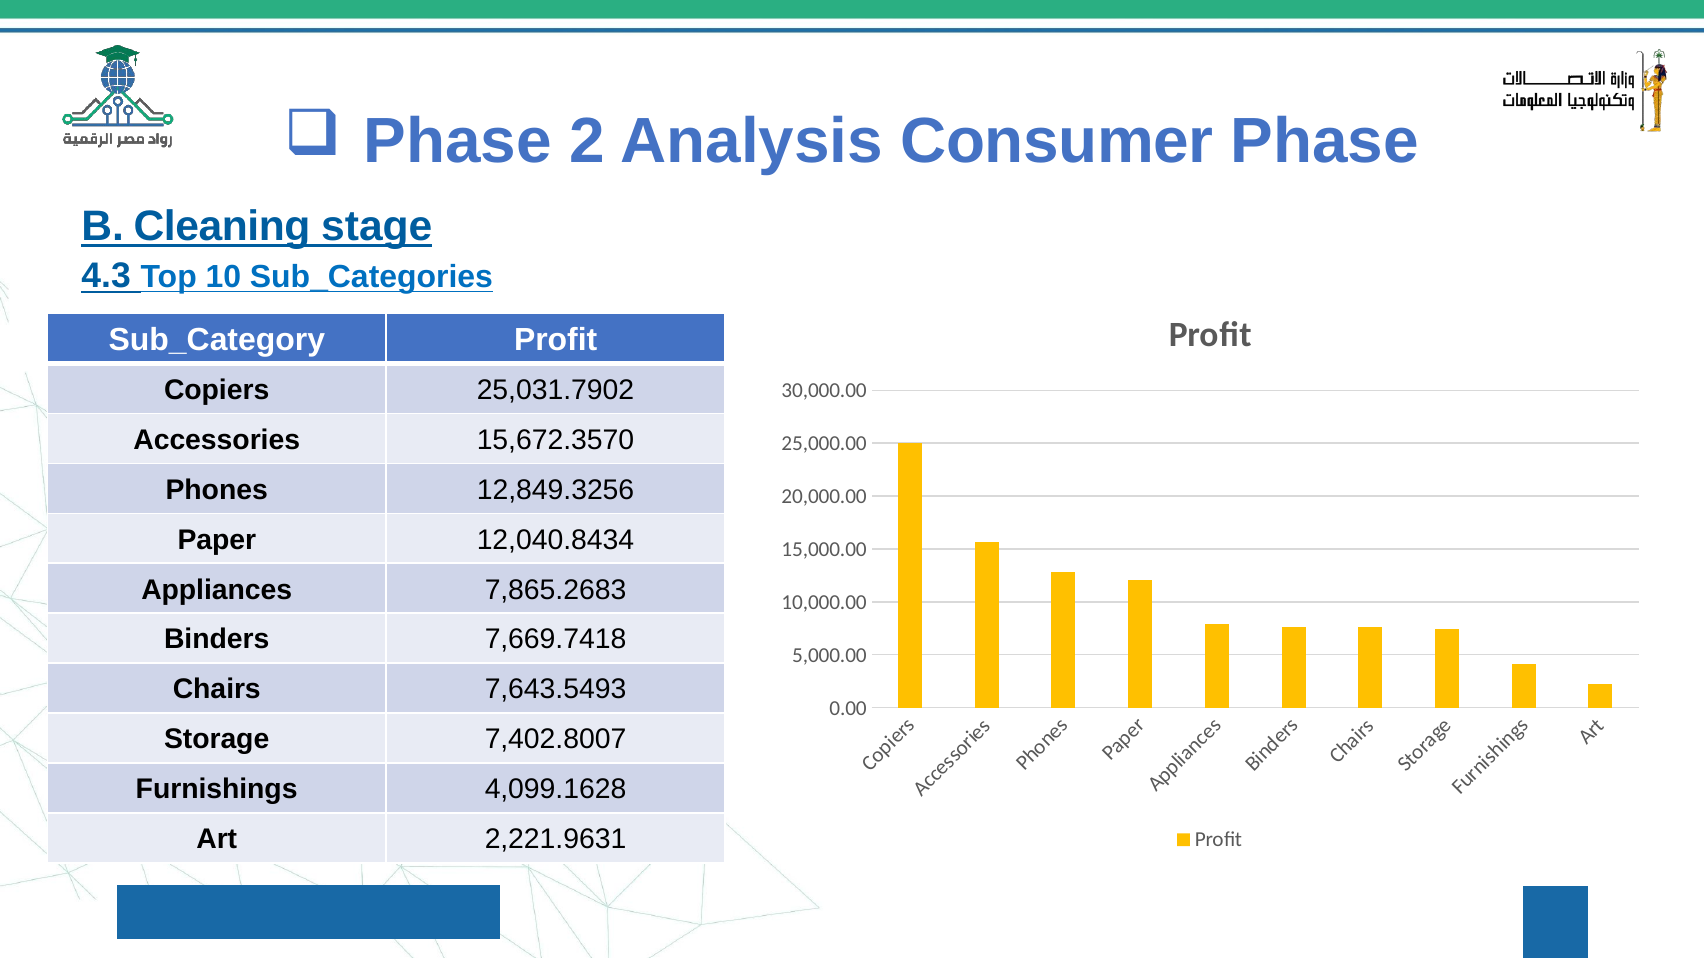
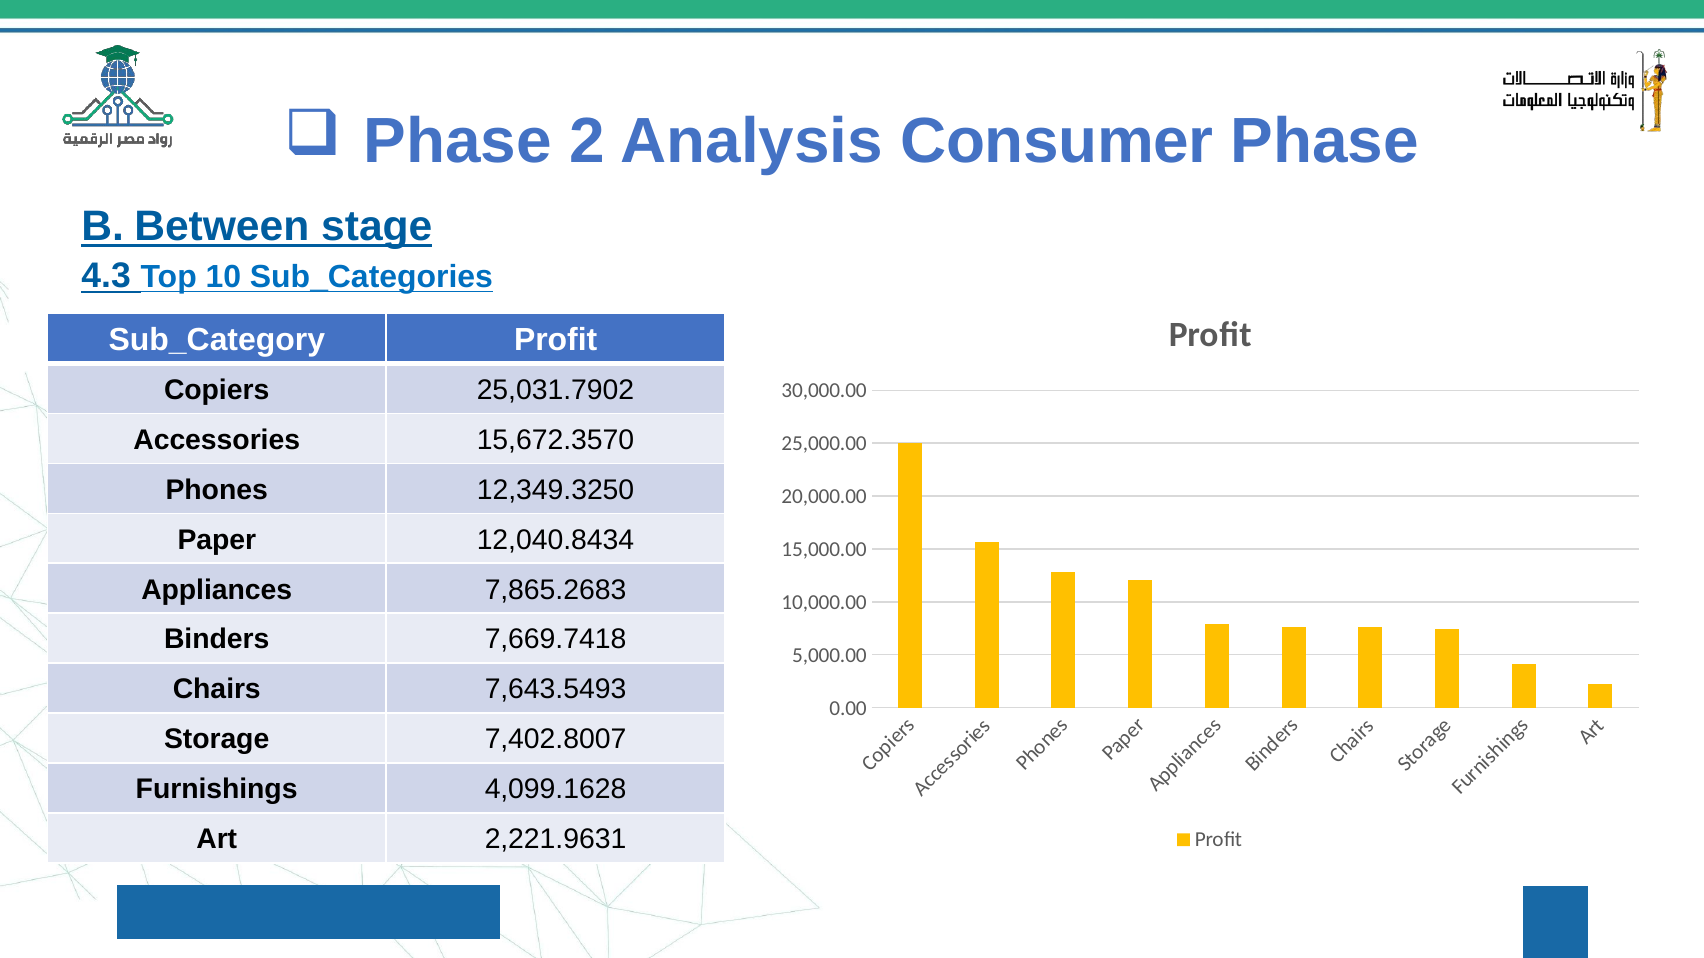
Cleaning: Cleaning -> Between (222, 227)
12,849.3256: 12,849.3256 -> 12,349.3250 (556, 490)
